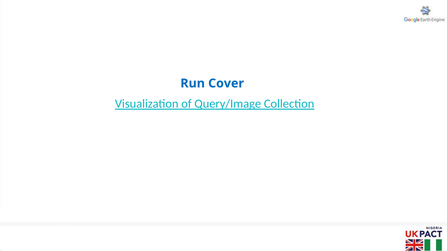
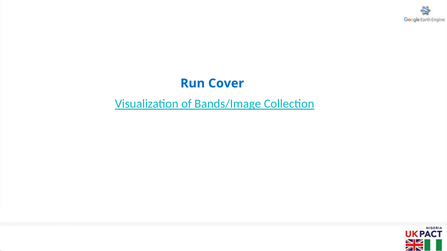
Query/Image: Query/Image -> Bands/Image (228, 104)
